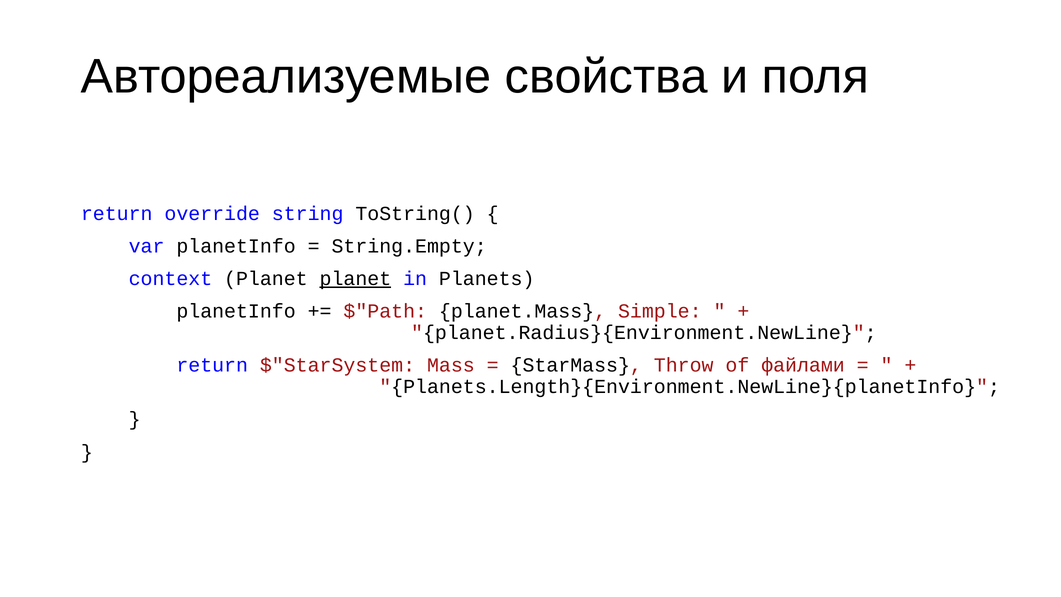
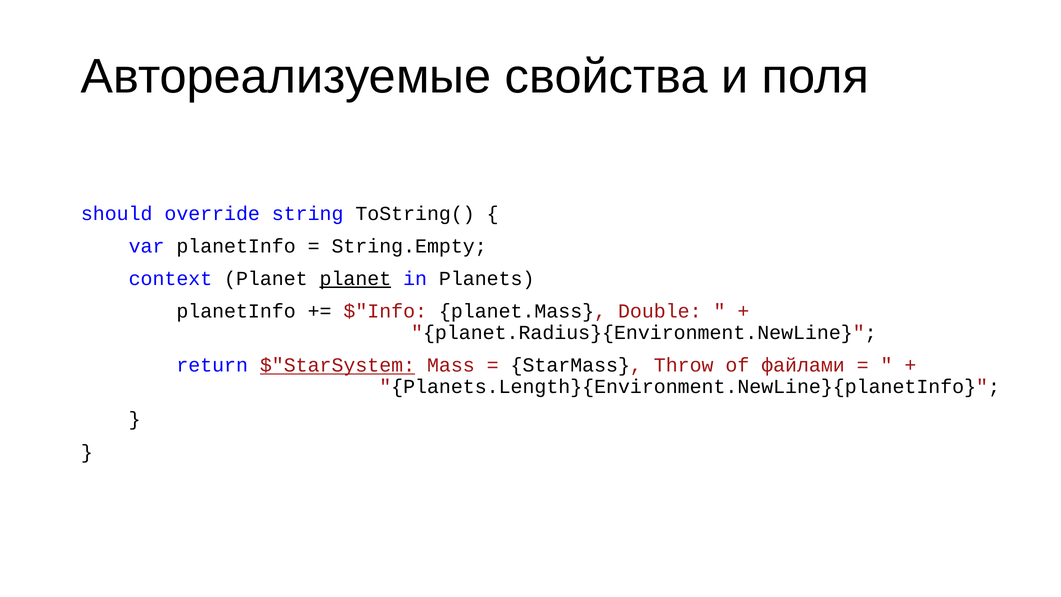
return: return -> should (117, 214)
$"Path: $"Path -> $"Info (385, 311)
Simple: Simple -> Double (660, 311)
$"StarSystem underline: none -> present (338, 365)
